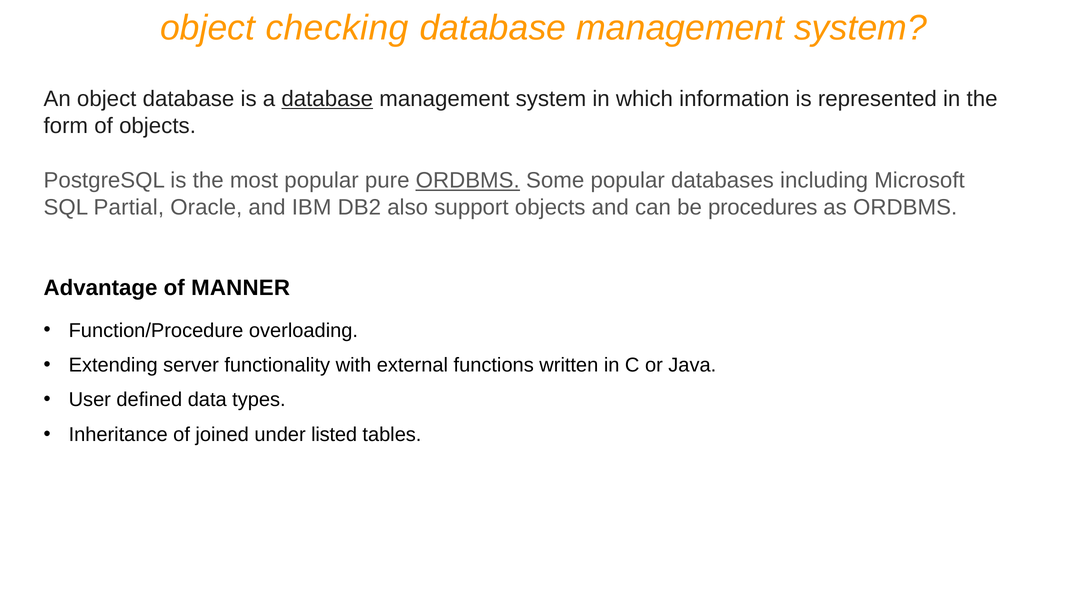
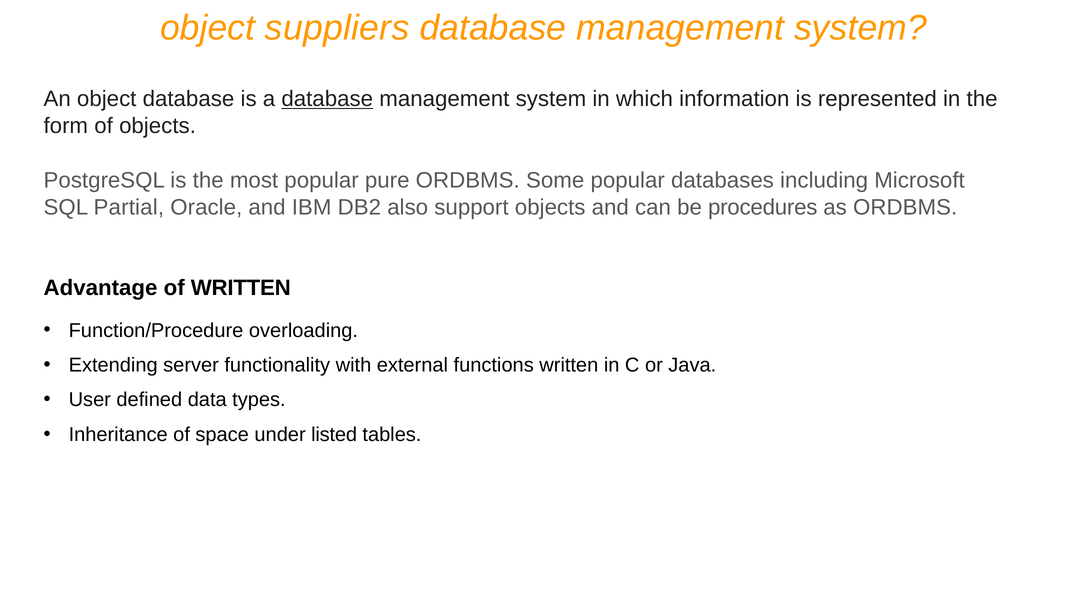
checking: checking -> suppliers (337, 28)
ORDBMS underline: present -> none (468, 181)
of MANNER: MANNER -> WRITTEN (241, 288)
joined: joined -> space (222, 435)
